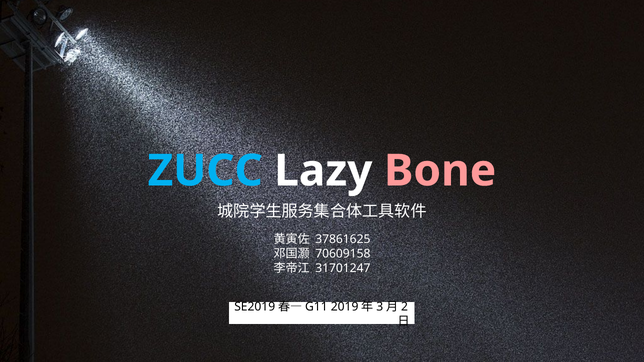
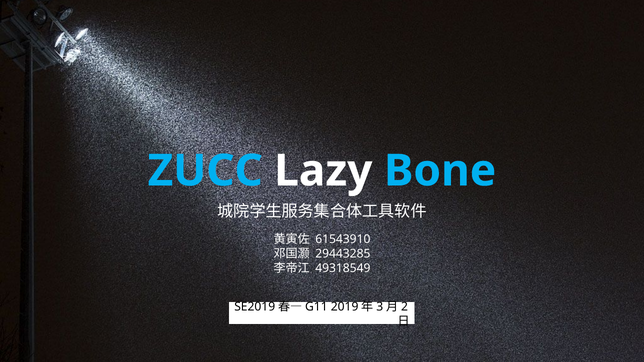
Bone colour: pink -> light blue (440, 171)
37861625: 37861625 -> 61543910 (343, 240)
70609158: 70609158 -> 29443285 (343, 254)
31701247: 31701247 -> 49318549 (343, 269)
